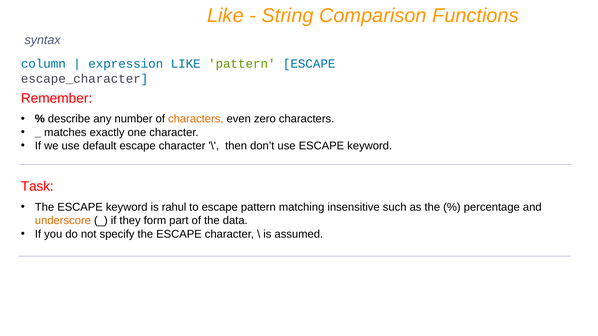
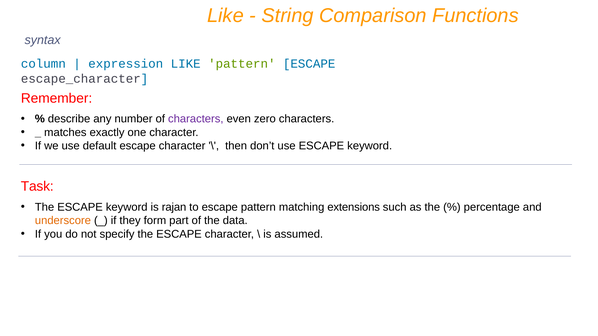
characters colour: orange -> purple (196, 119)
rahul: rahul -> rajan (174, 207)
insensitive: insensitive -> extensions (354, 207)
